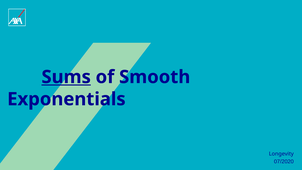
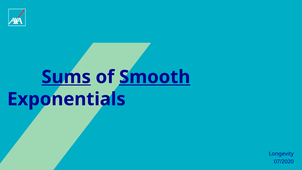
Smooth underline: none -> present (155, 77)
